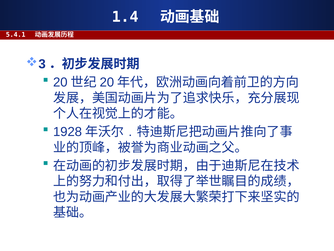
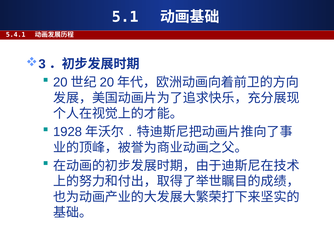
1.4: 1.4 -> 5.1 (125, 17)
